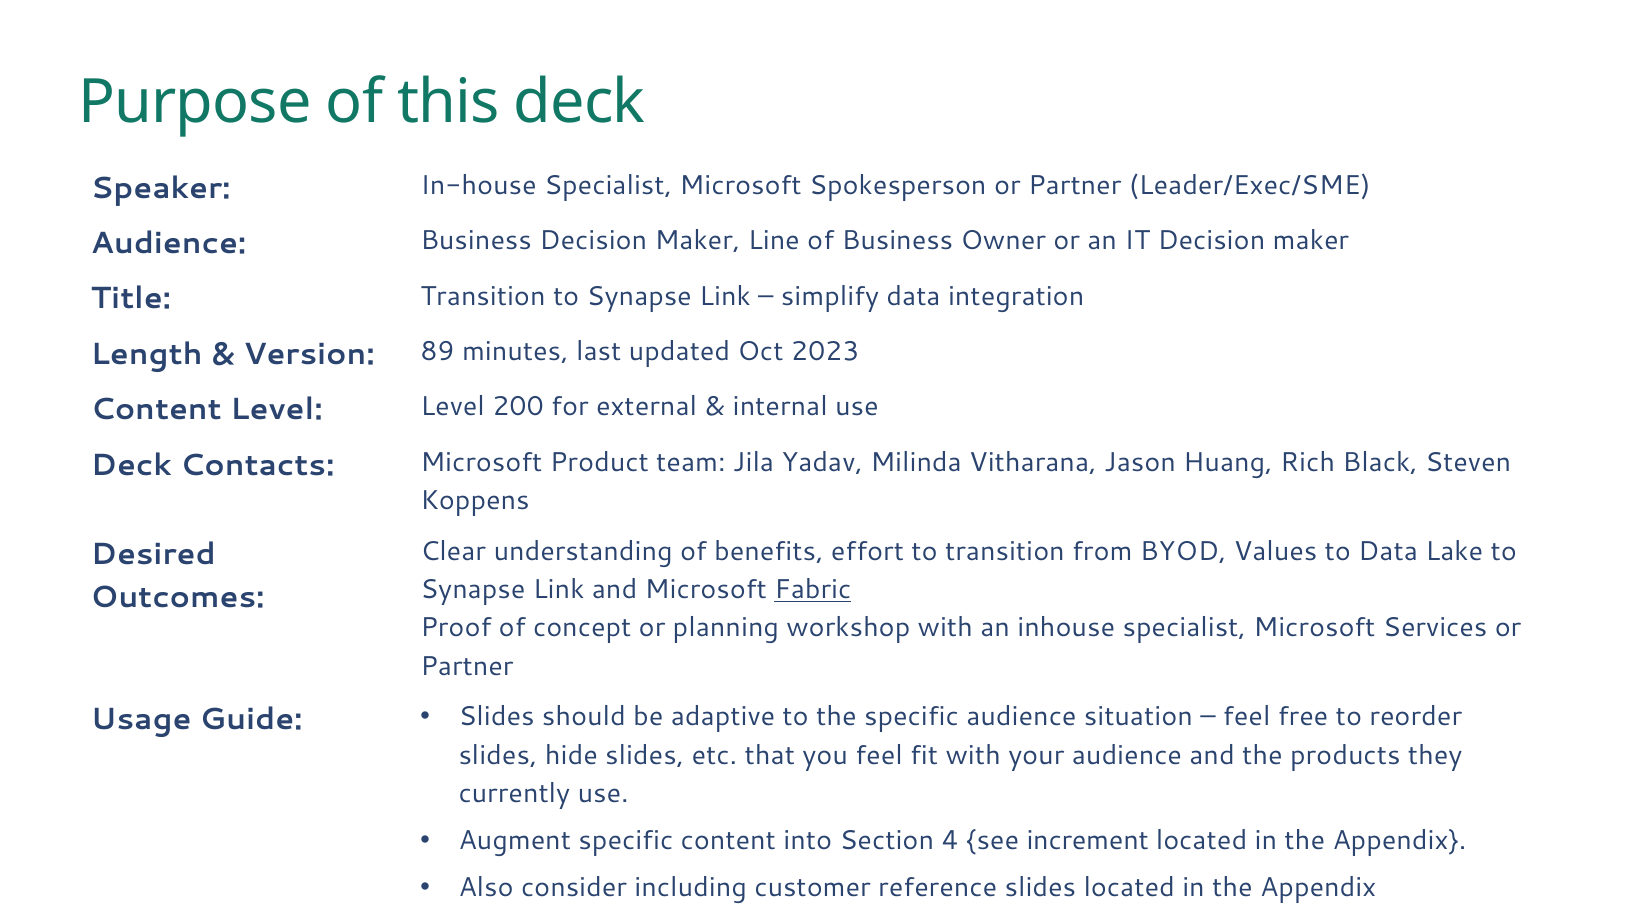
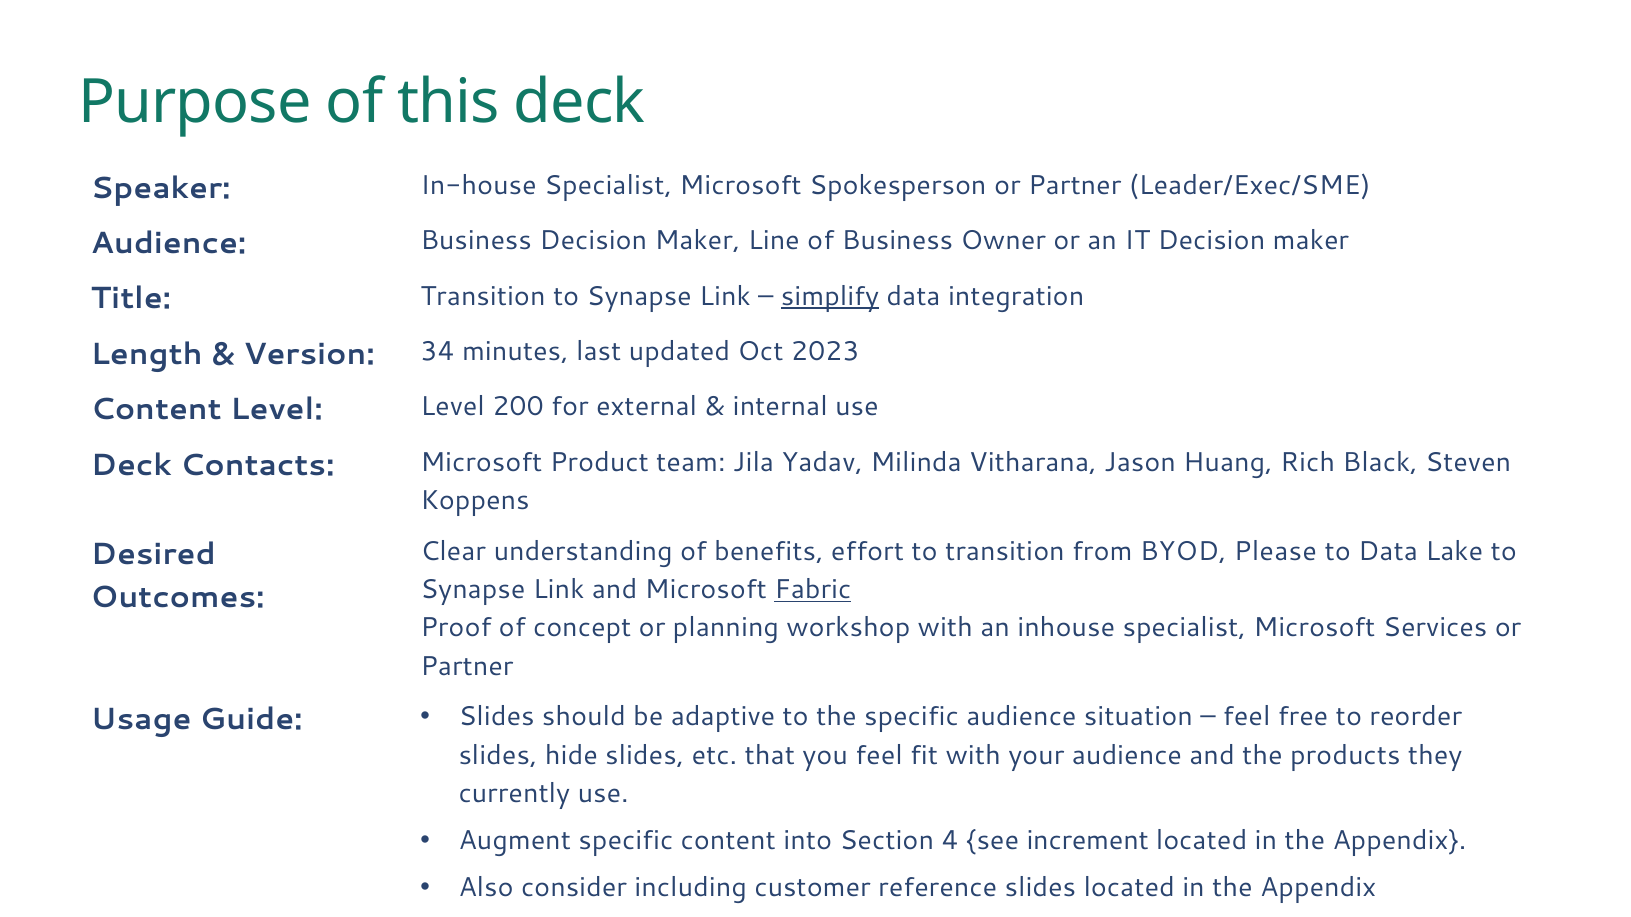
simplify underline: none -> present (830, 296)
89: 89 -> 34 (437, 352)
BYOD Values: Values -> Please (1275, 552)
